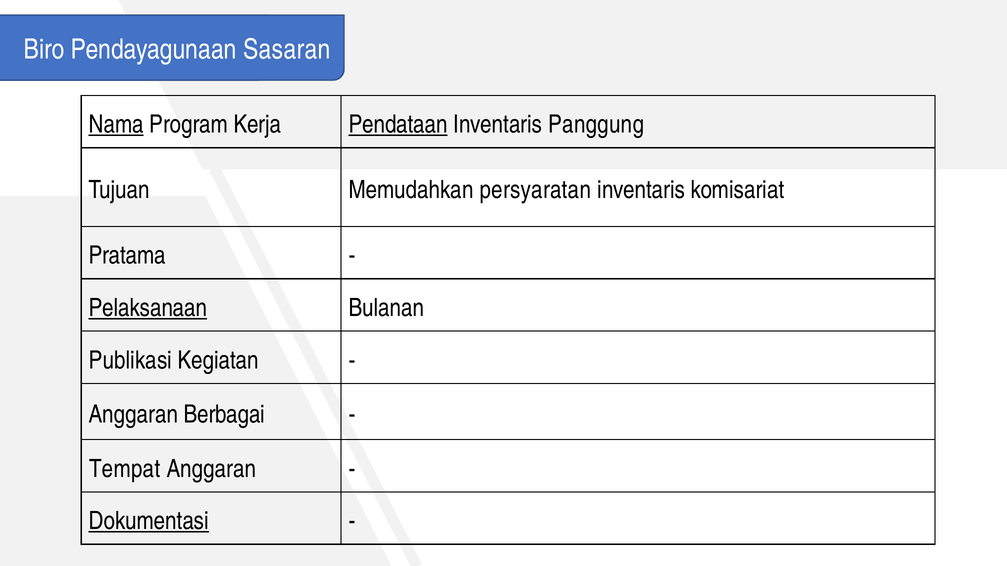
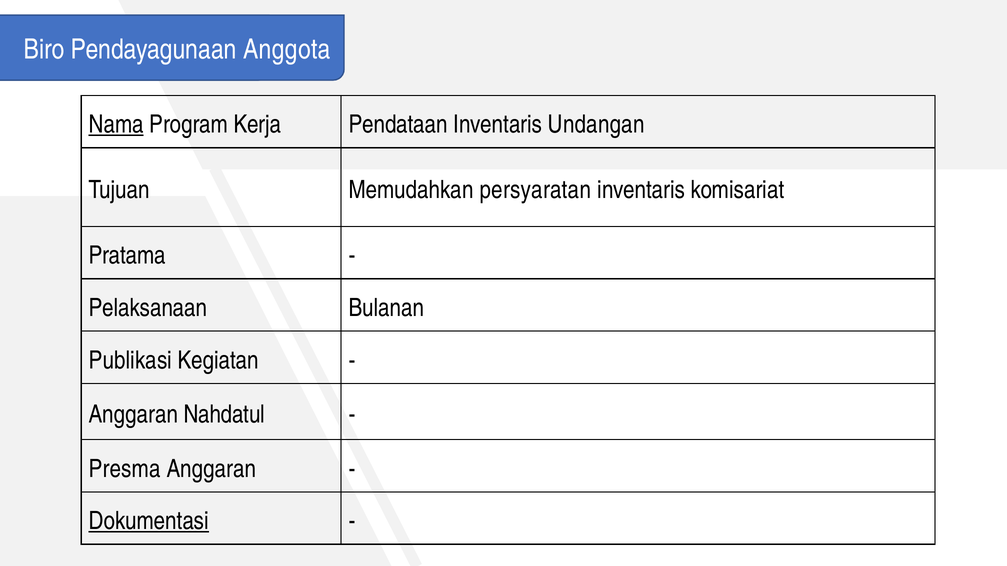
Sasaran: Sasaran -> Anggota (287, 50)
Pendataan underline: present -> none (398, 125)
Panggung: Panggung -> Undangan (596, 125)
Pelaksanaan underline: present -> none (148, 308)
Berbagai: Berbagai -> Nahdatul (224, 415)
Tempat: Tempat -> Presma (125, 469)
